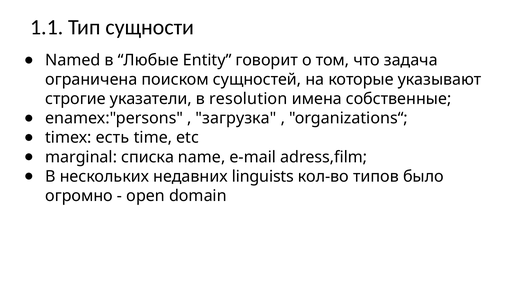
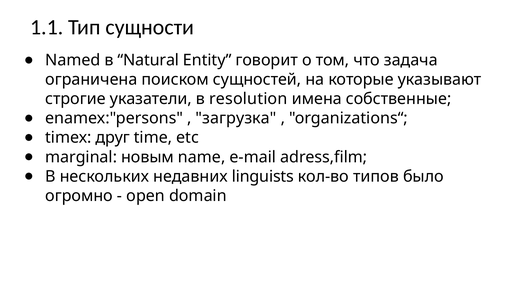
Любые: Любые -> Natural (148, 60)
есть: есть -> друг (113, 137)
списка: списка -> новым (148, 157)
